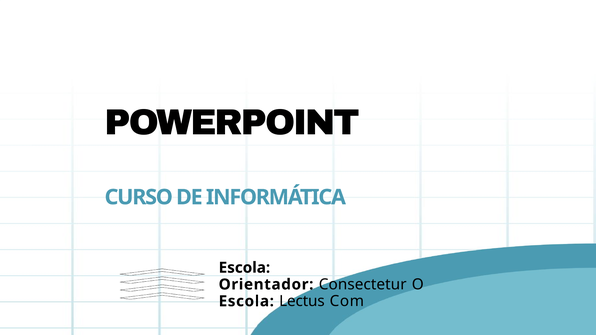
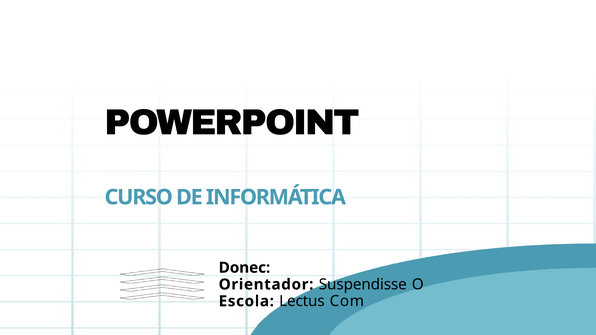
Escola: Escola -> Donec (244, 268)
Consectetur: Consectetur -> Suspendisse (363, 285)
